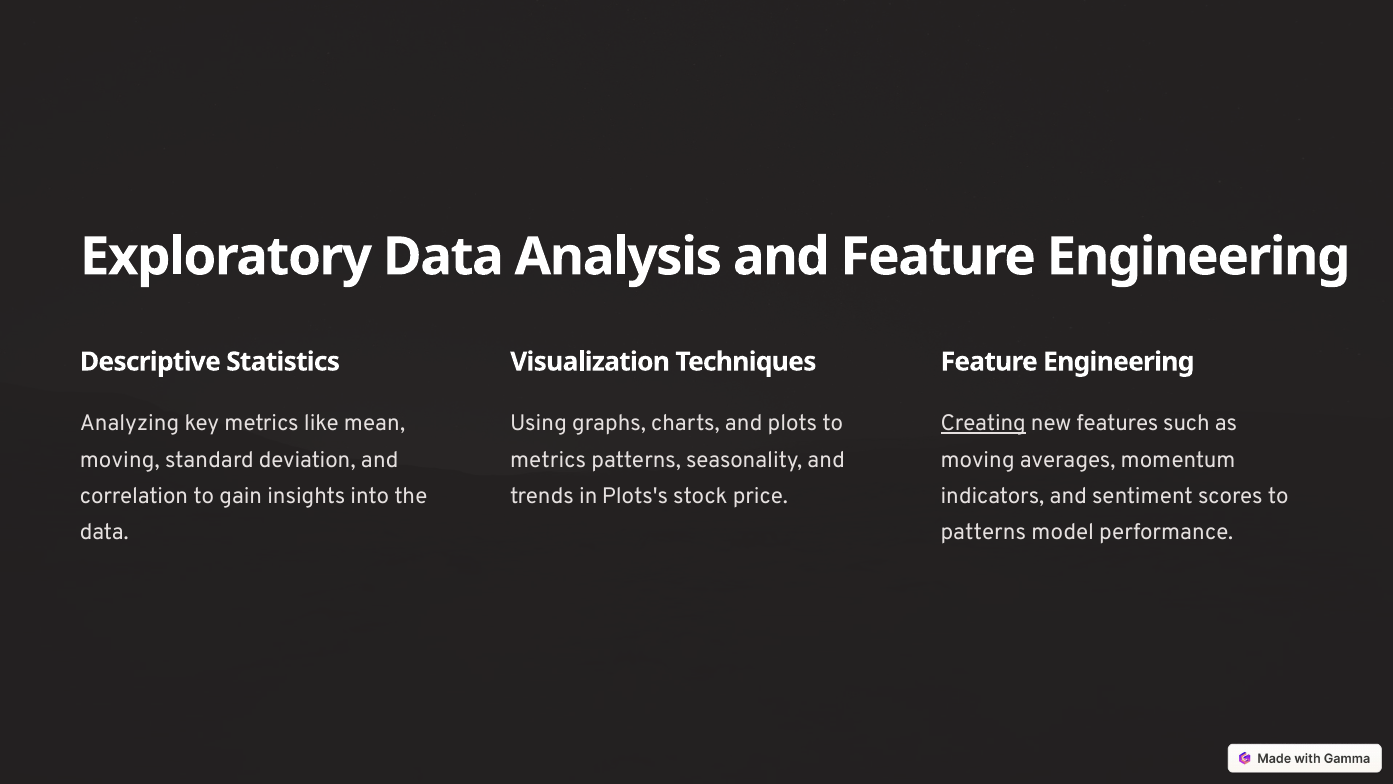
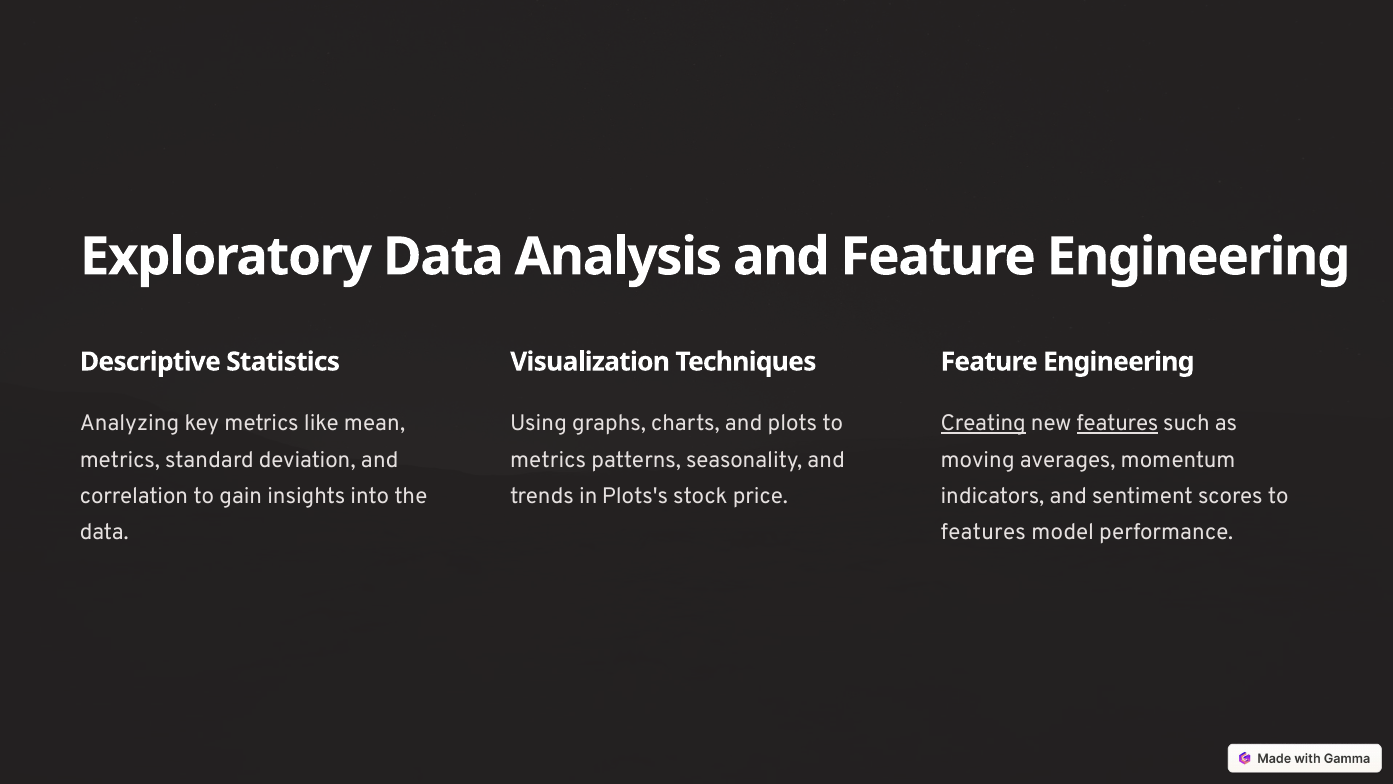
features underline: none -> present (1117, 423)
moving: moving -> metrics (120, 459)
patterns: patterns -> features (983, 532)
